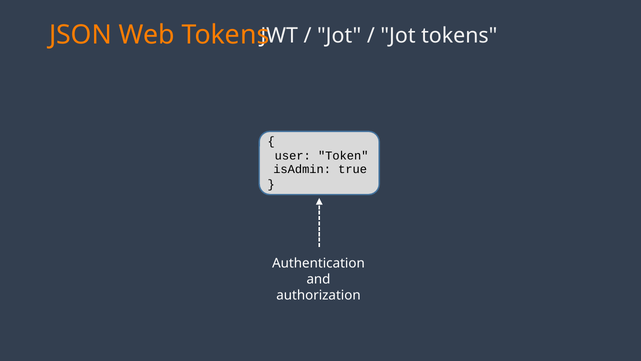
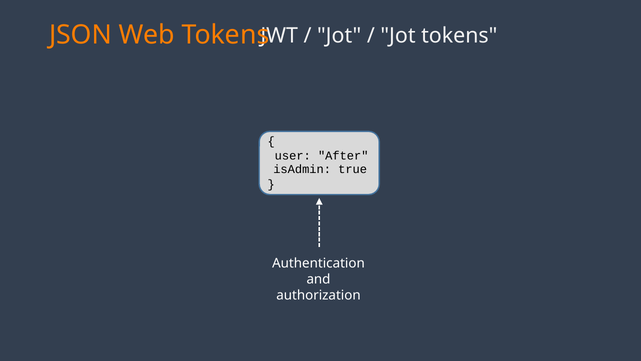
user Token: Token -> After (343, 155)
